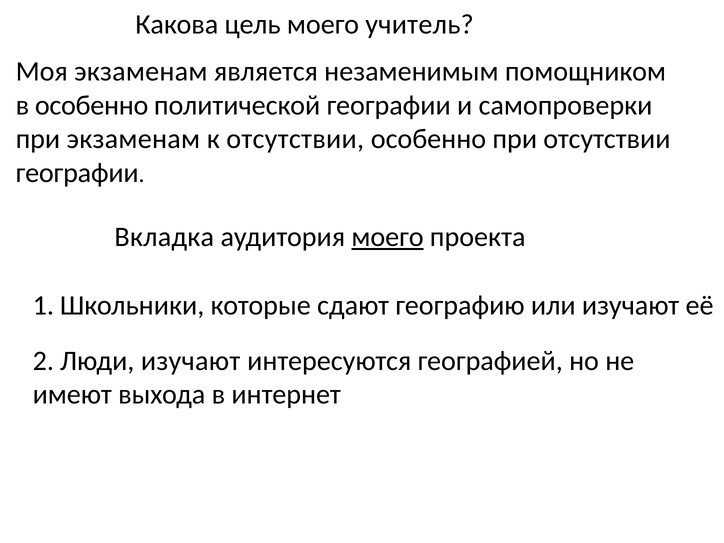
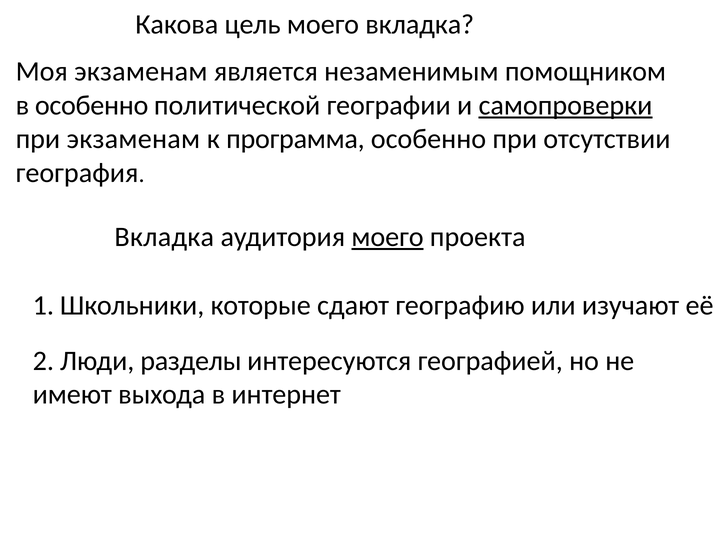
моего учитель: учитель -> вкладка (420, 24)
самопроверки underline: none -> present (566, 105)
к отсутствии: отсутствии -> программа (295, 139)
географии: географии -> география (77, 173)
изучают: изучают -> разделы (191, 361)
